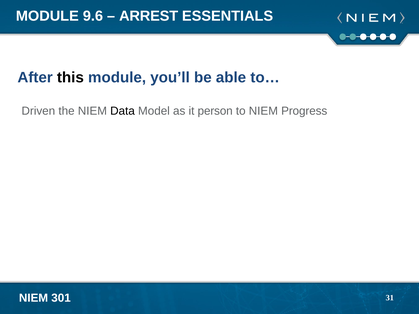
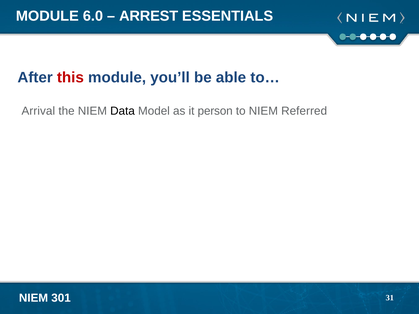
9.6: 9.6 -> 6.0 (93, 16)
this colour: black -> red (70, 78)
Driven: Driven -> Arrival (38, 111)
Progress: Progress -> Referred (304, 111)
